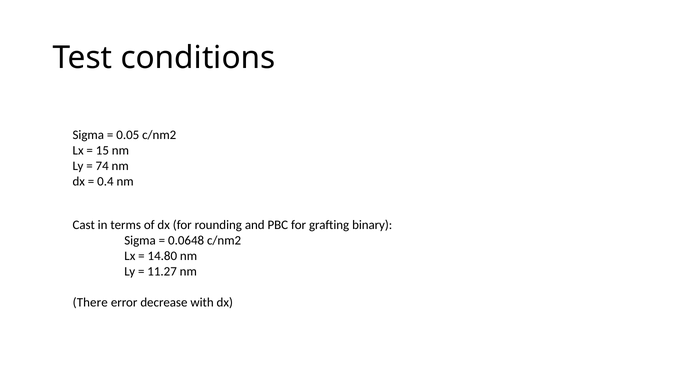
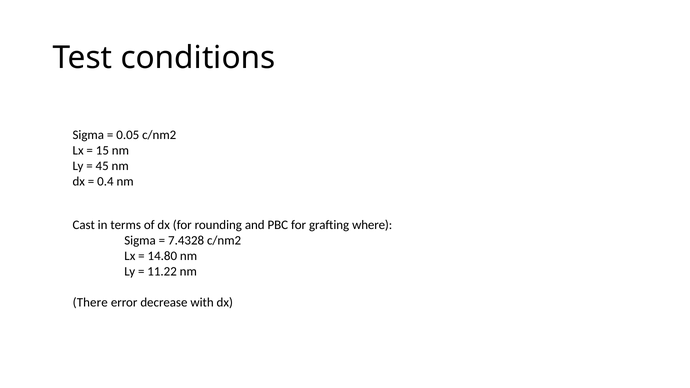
74: 74 -> 45 (102, 166)
binary: binary -> where (372, 225)
0.0648: 0.0648 -> 7.4328 (186, 240)
11.27: 11.27 -> 11.22 (162, 272)
